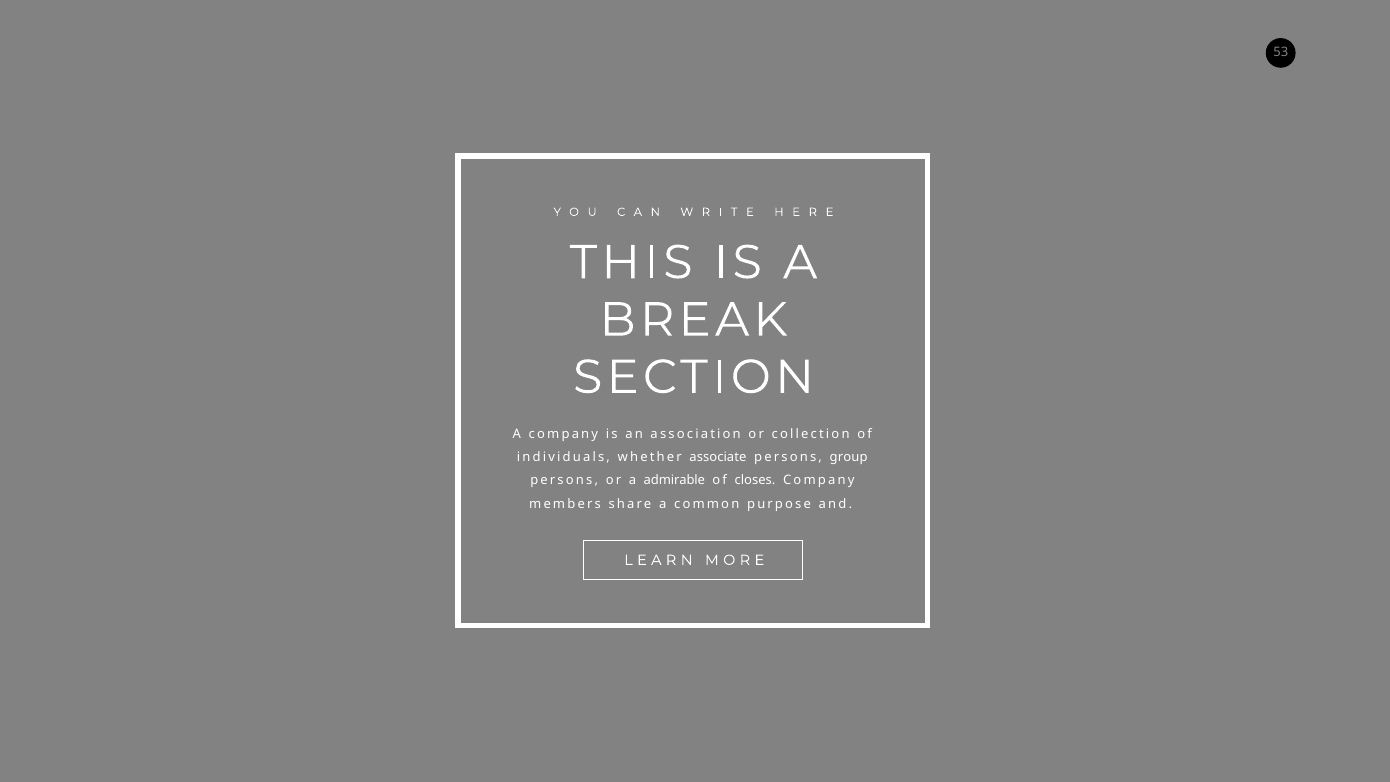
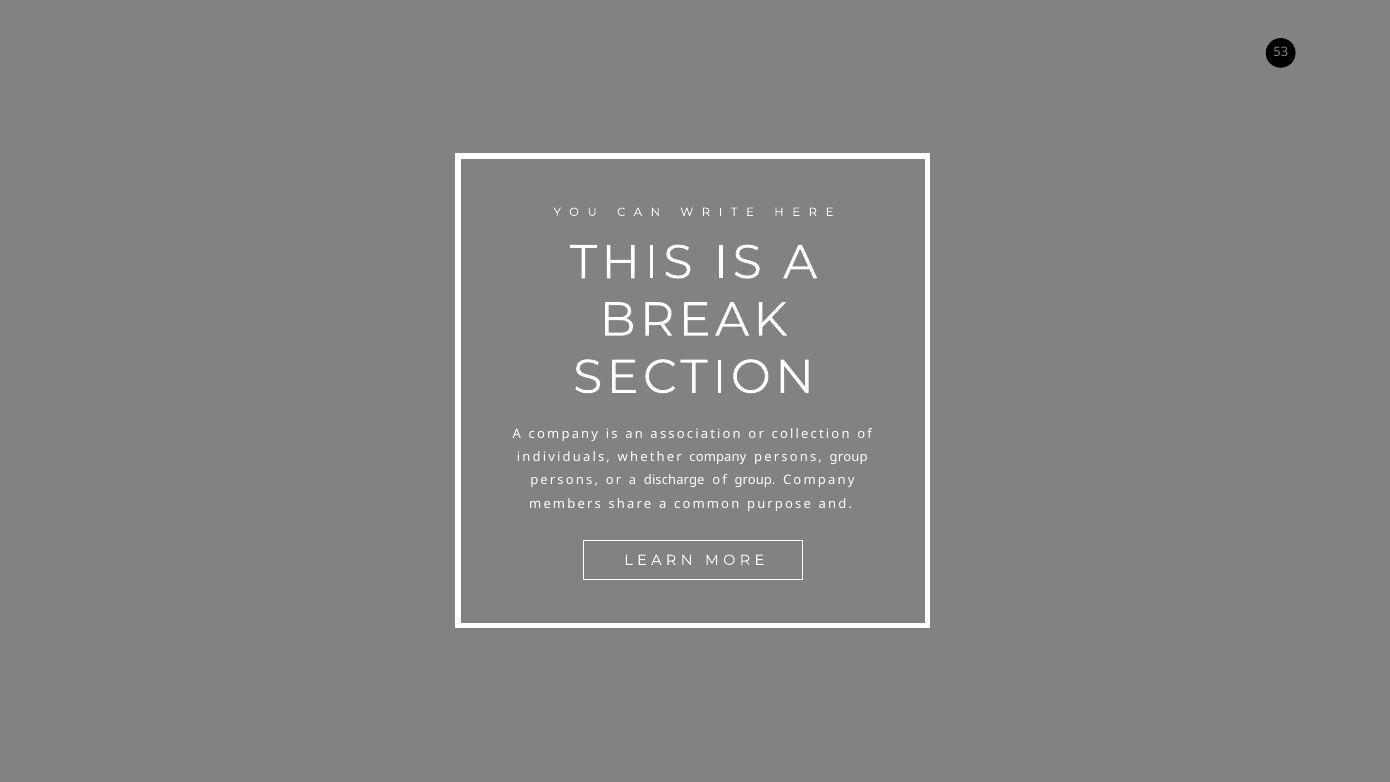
whether associate: associate -> company (718, 457)
admirable: admirable -> discharge (674, 481)
of closes: closes -> group (755, 481)
